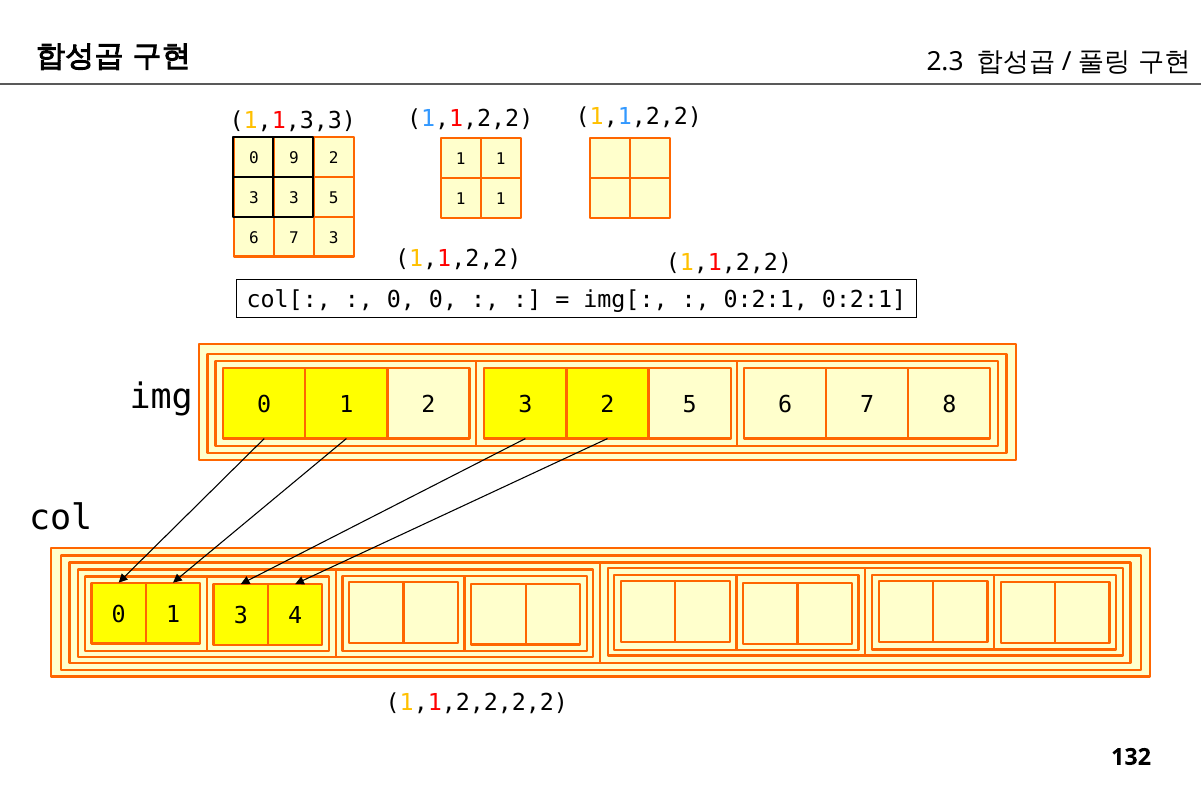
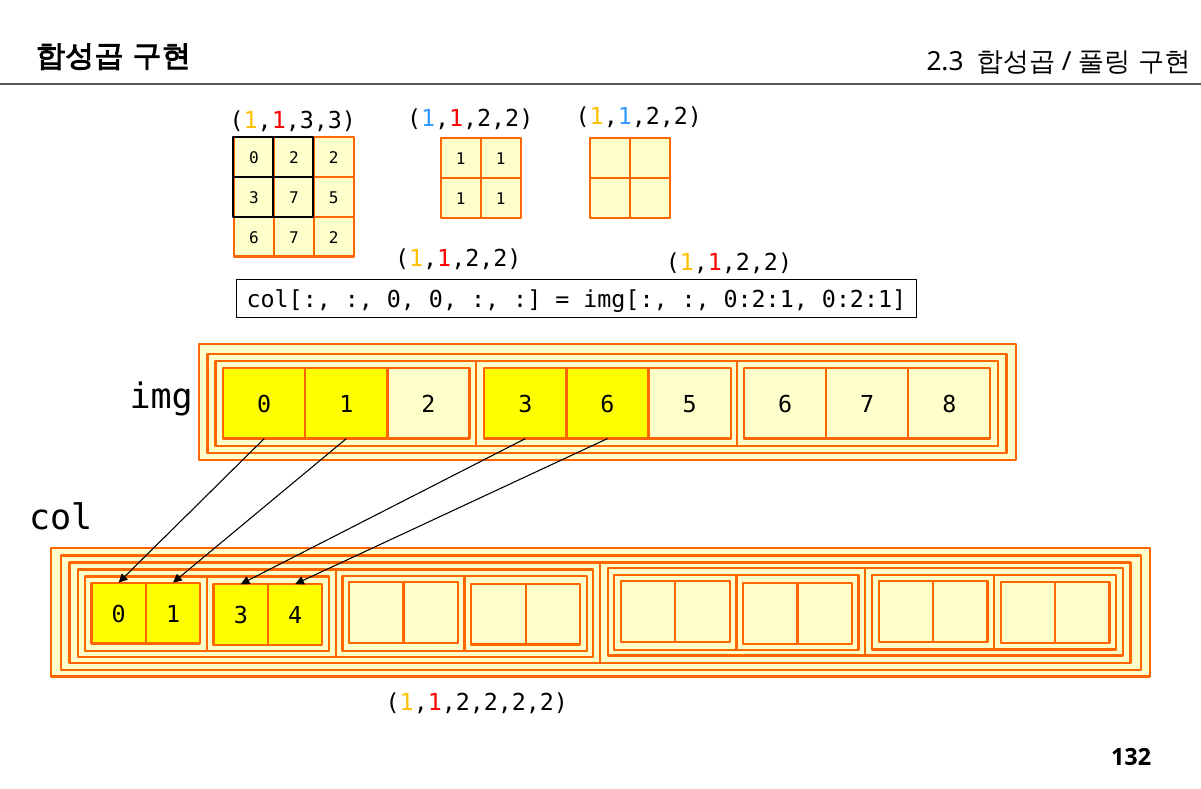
0 9: 9 -> 2 (294, 158)
3 3: 3 -> 7 (294, 198)
7 3: 3 -> 2 (334, 238)
3 2: 2 -> 6 (608, 405)
